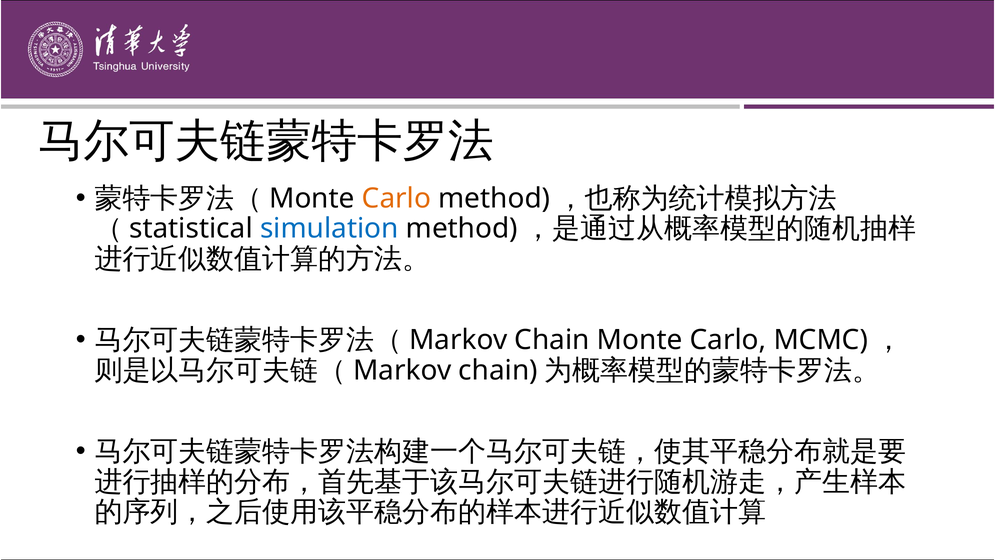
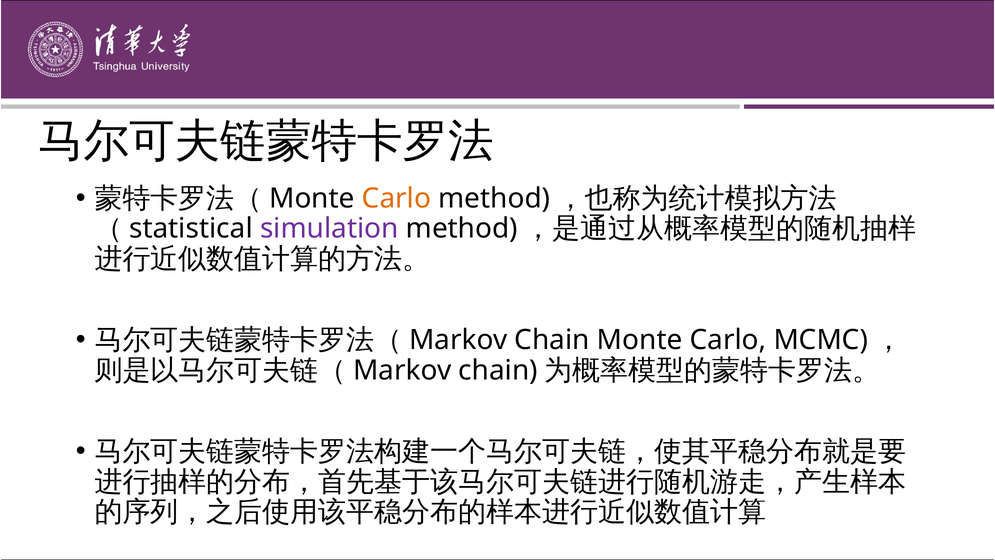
simulation colour: blue -> purple (329, 228)
